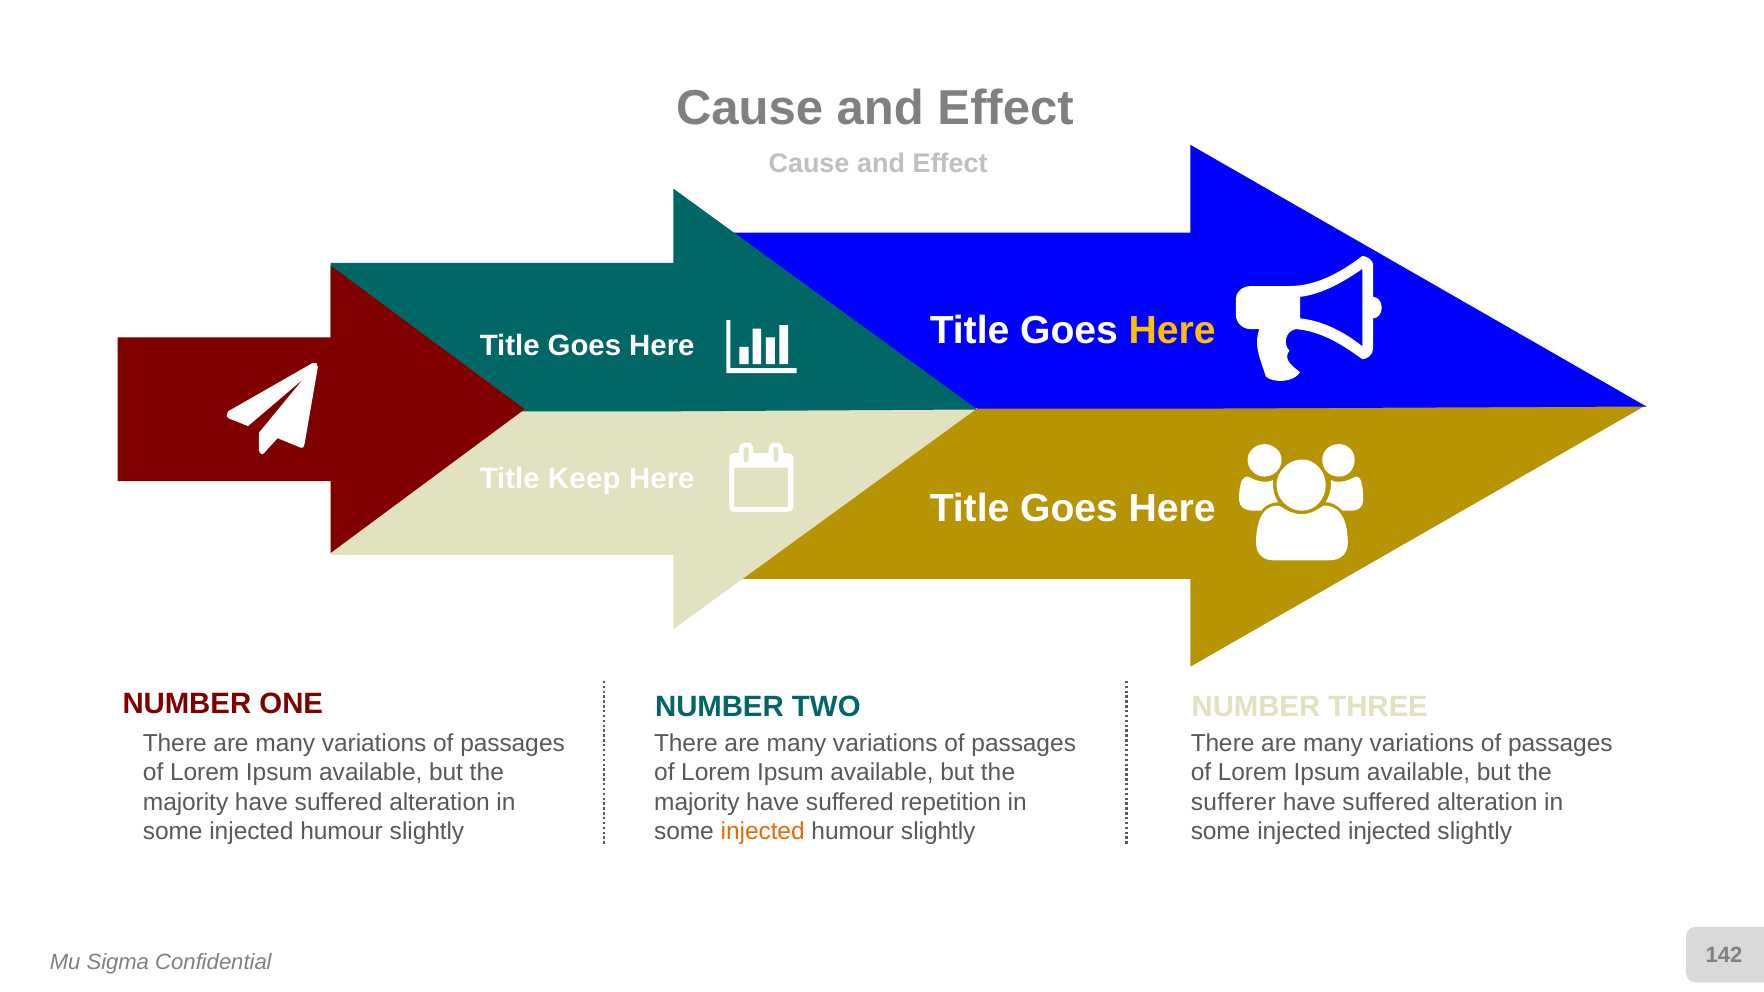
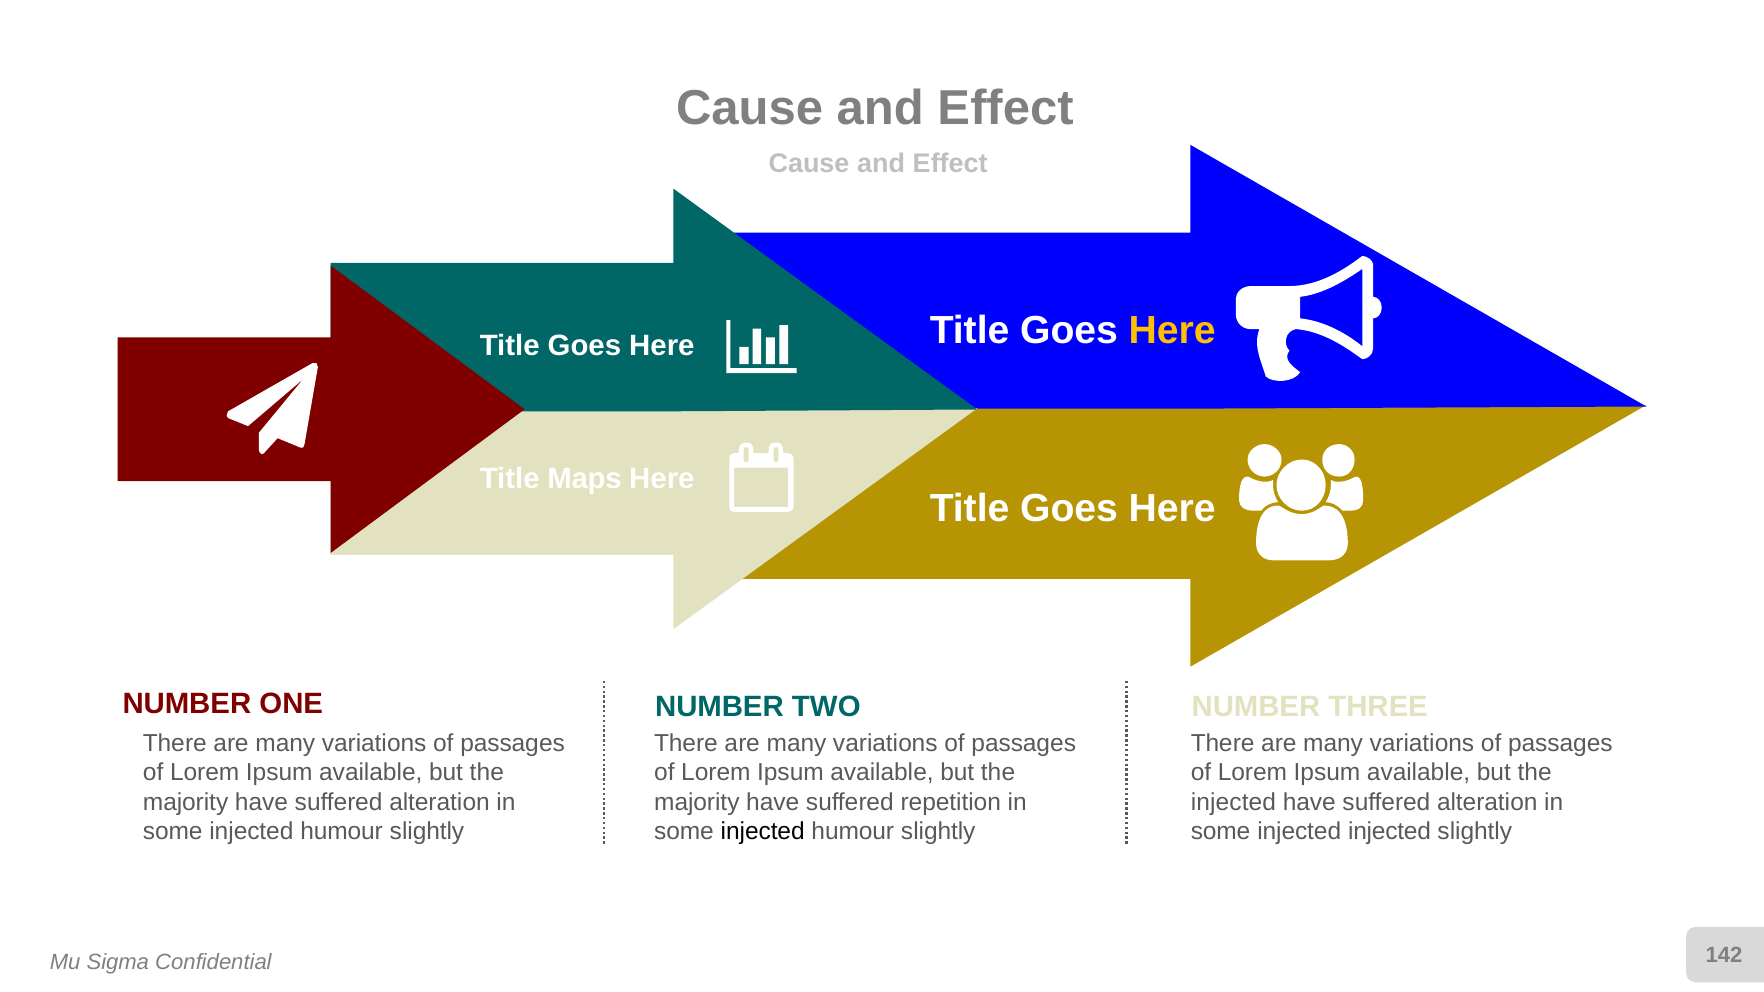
Keep: Keep -> Maps (585, 479)
sufferer: sufferer -> injected (1233, 802)
injected colour: orange -> black (763, 832)
